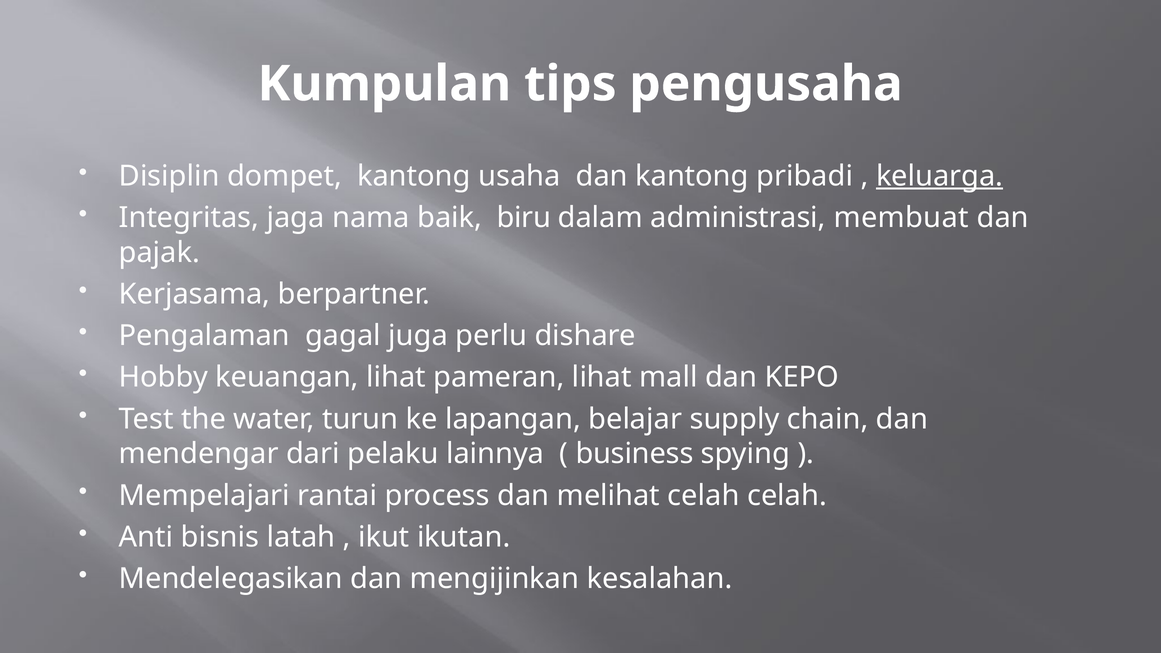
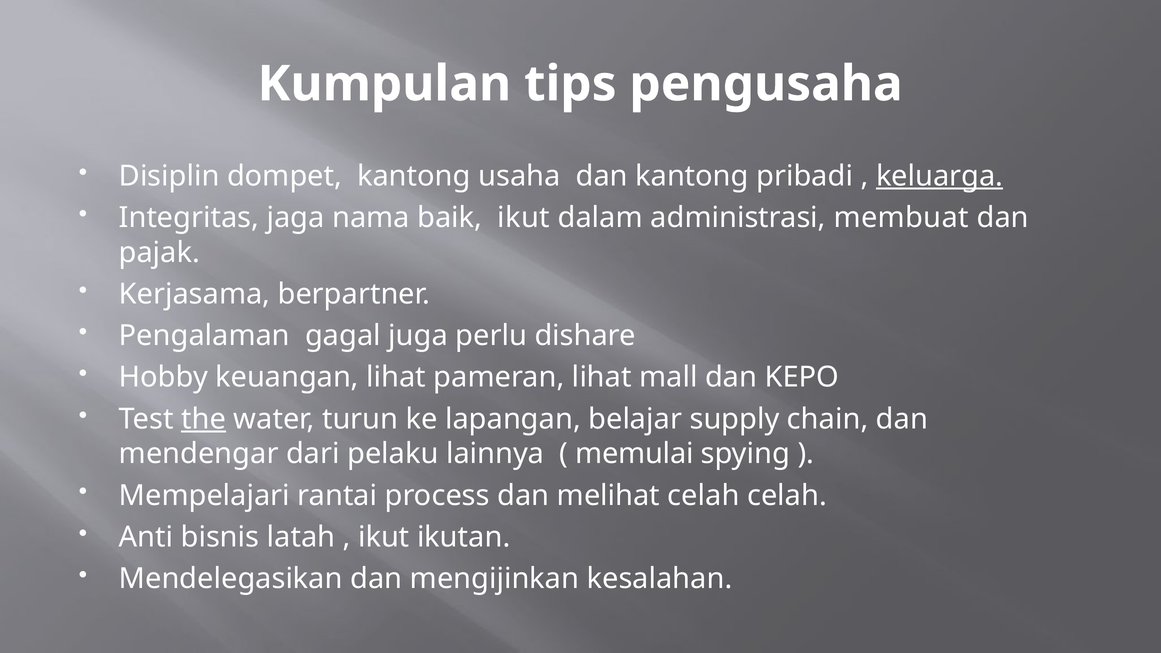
baik biru: biru -> ikut (524, 218)
the underline: none -> present (204, 419)
business: business -> memulai (635, 454)
